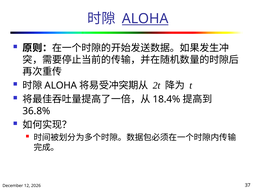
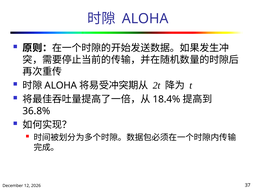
ALOHA underline: present -> none (145, 19)
